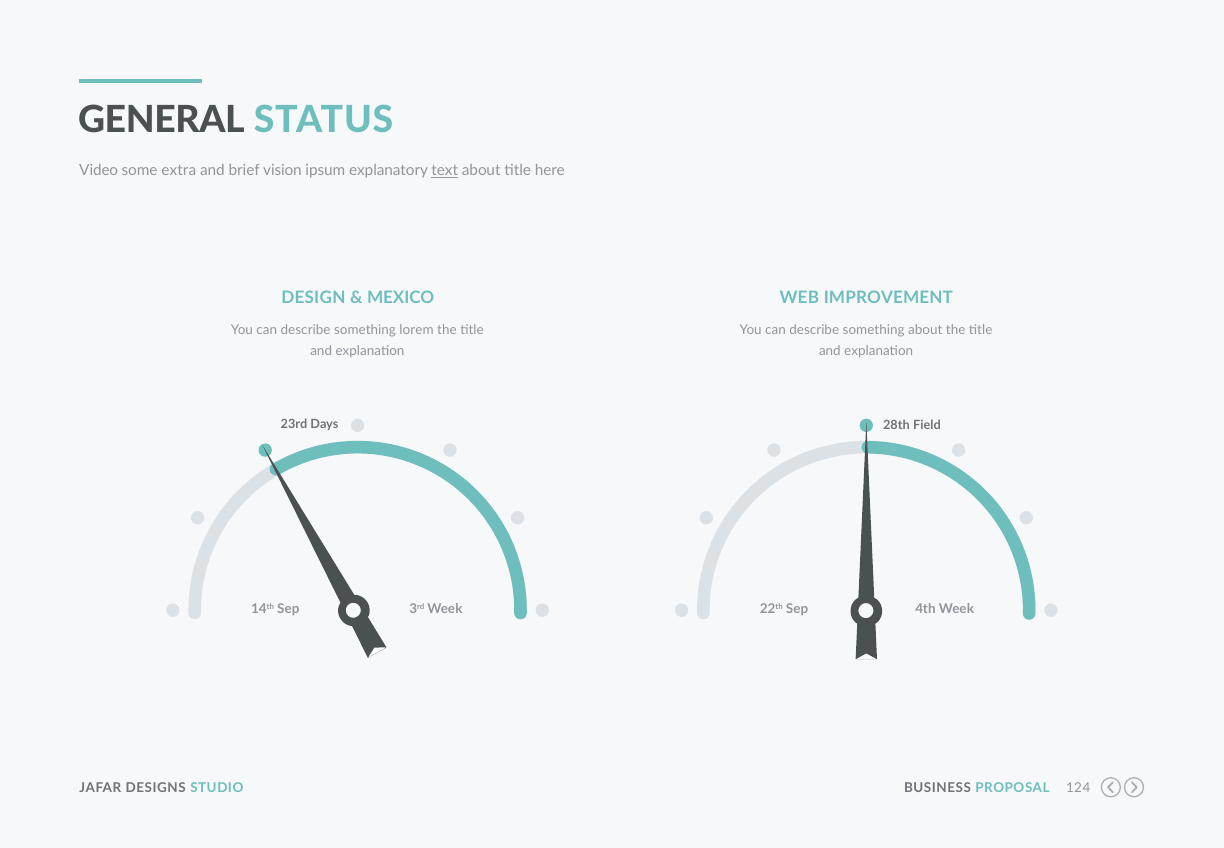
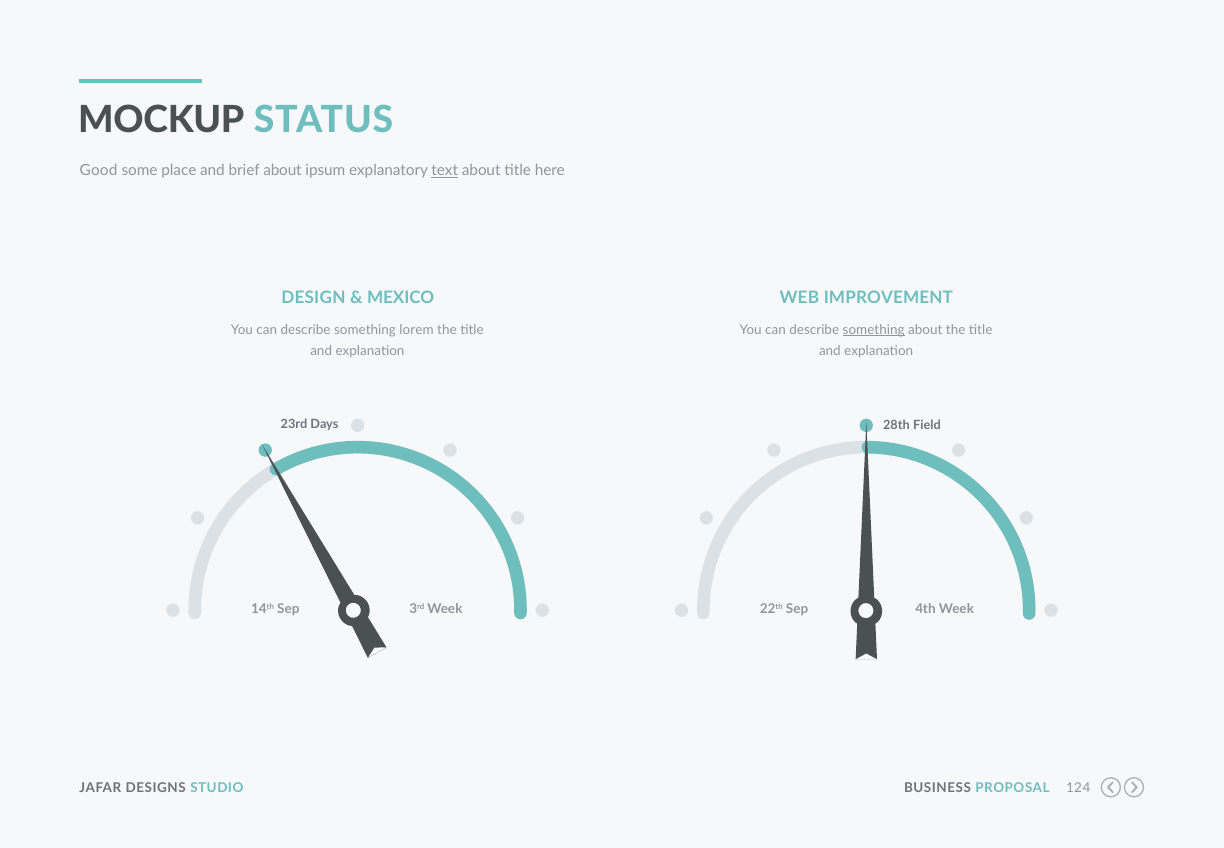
GENERAL: GENERAL -> MOCKUP (161, 120)
Video: Video -> Good (99, 170)
extra: extra -> place (179, 170)
brief vision: vision -> about (282, 170)
something underline: none -> present (874, 330)
